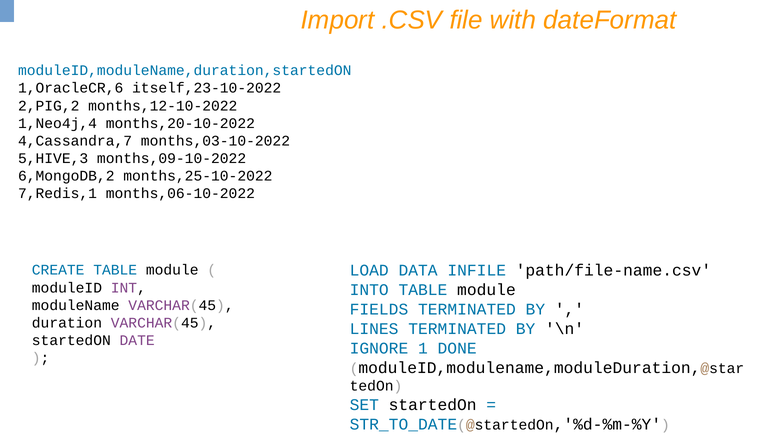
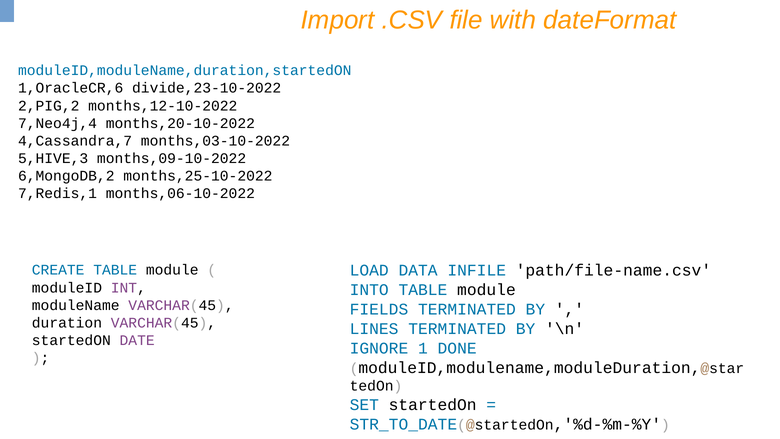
itself,23-10-2022: itself,23-10-2022 -> divide,23-10-2022 (207, 88)
1,Neo4j,4: 1,Neo4j,4 -> 7,Neo4j,4 (57, 123)
